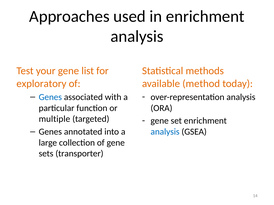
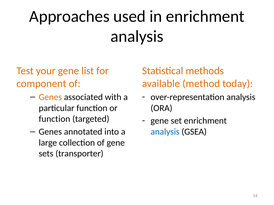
exploratory: exploratory -> component (41, 84)
Genes colour: blue -> orange (50, 97)
multiple: multiple -> function (54, 119)
